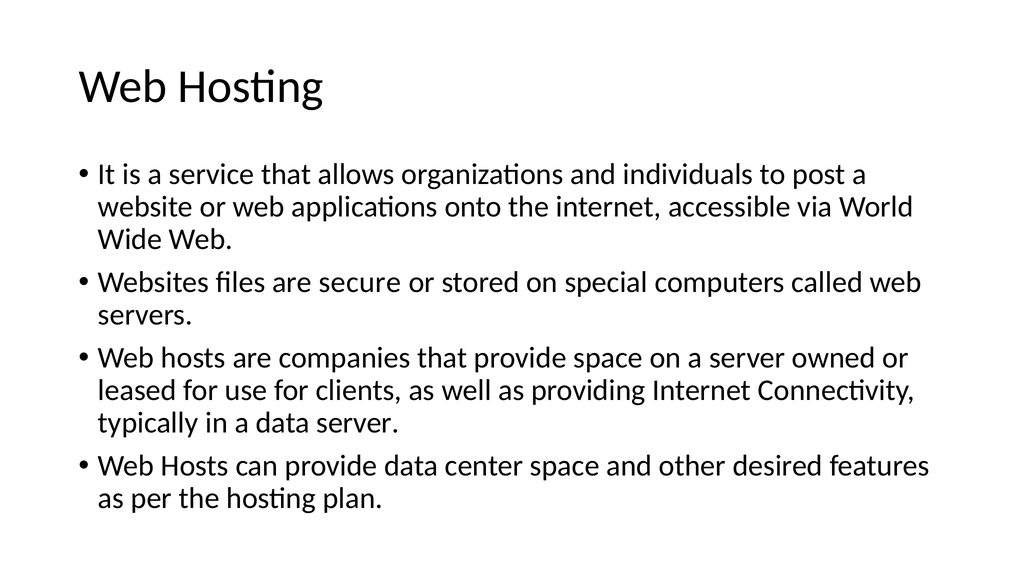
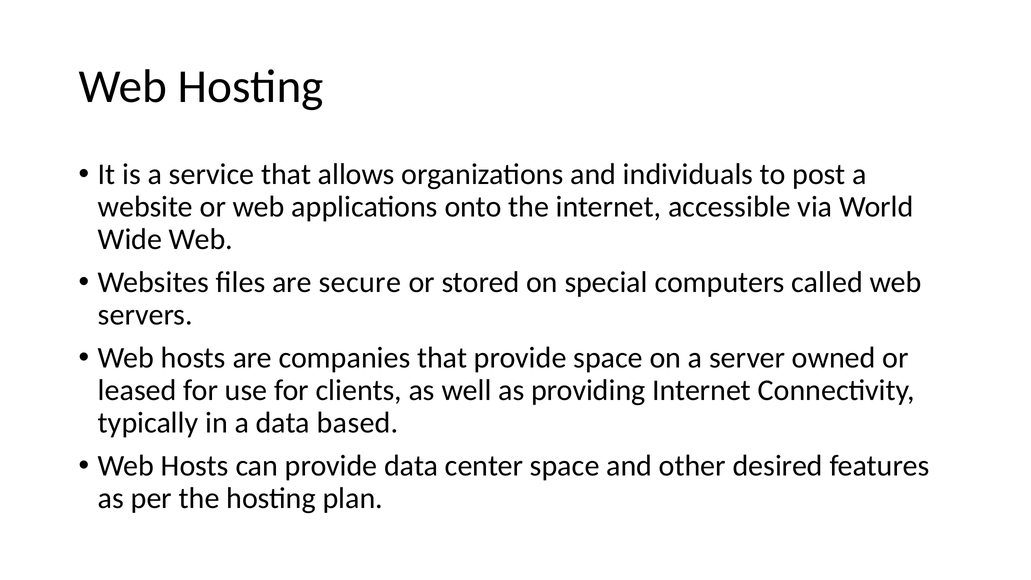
data server: server -> based (358, 423)
